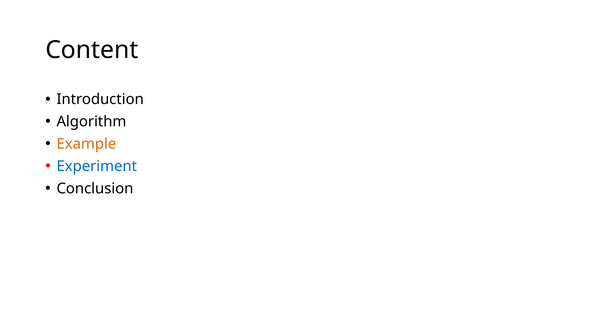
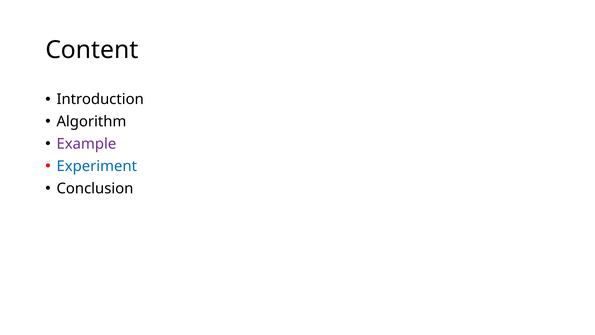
Example colour: orange -> purple (86, 144)
